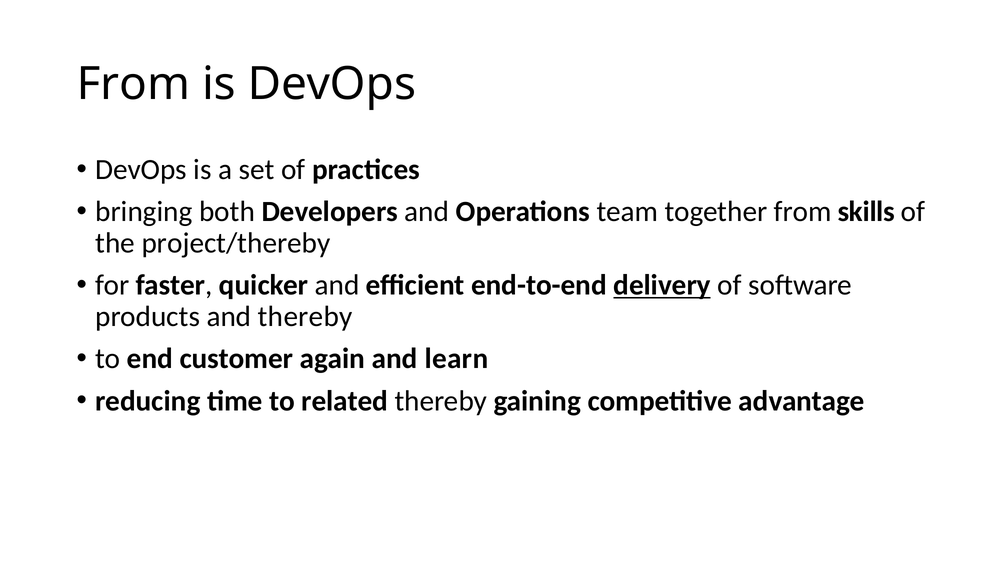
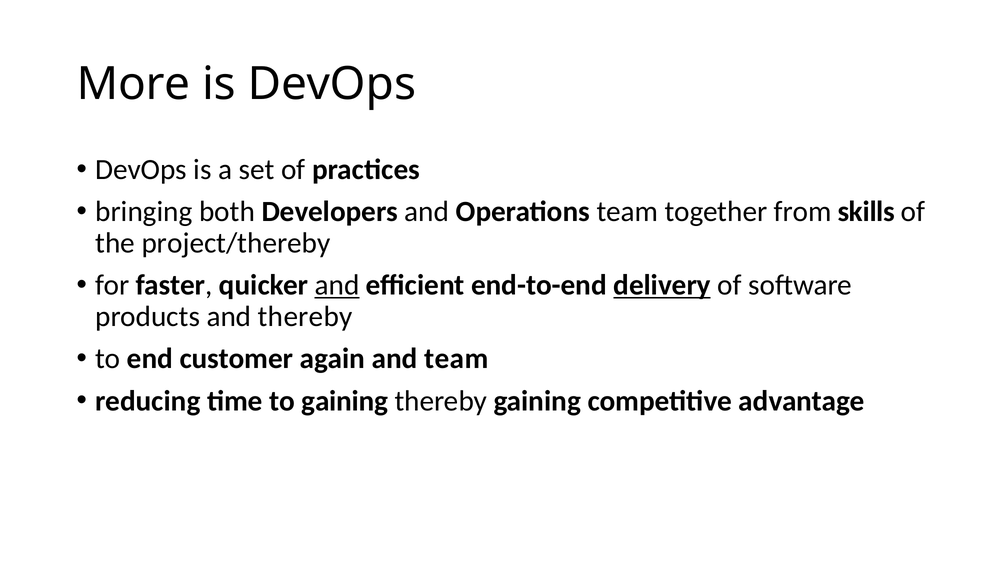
From: From -> More (133, 84)
and underline: none -> present (337, 286)
and learn: learn -> team (456, 359)
to related: related -> gaining (345, 401)
